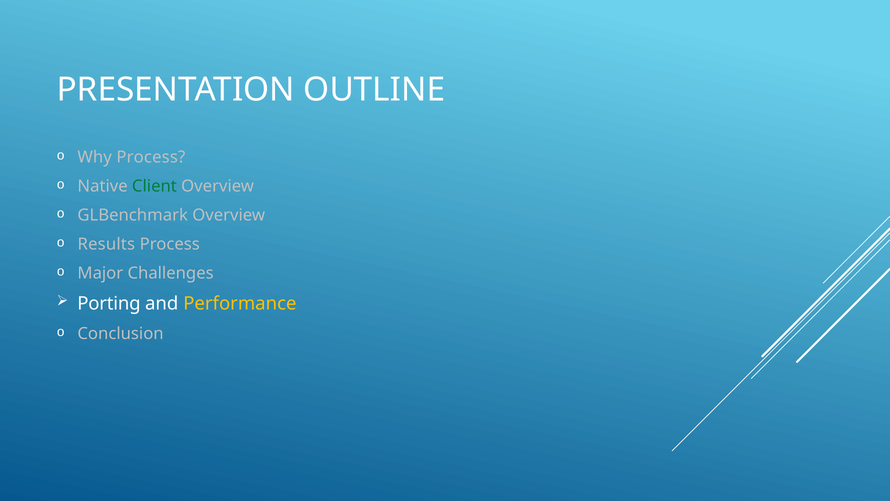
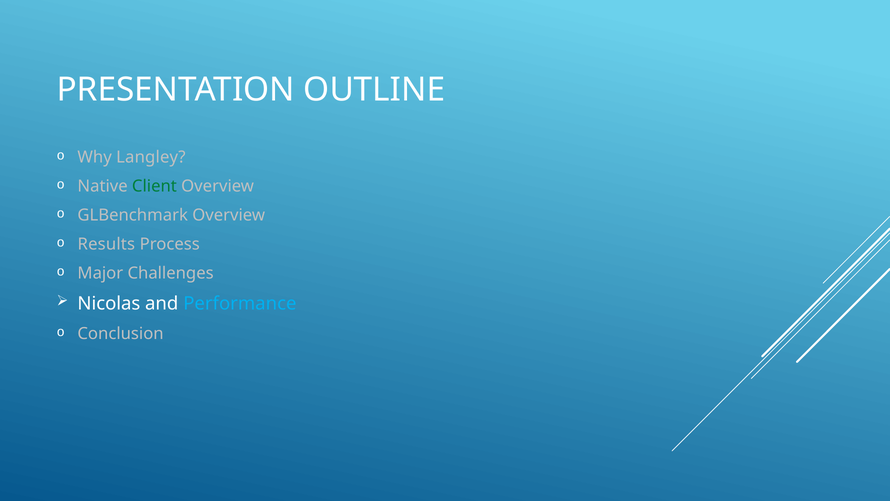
Why Process: Process -> Langley (151, 157)
Porting: Porting -> Nicolas (109, 303)
Performance colour: yellow -> light blue (240, 303)
